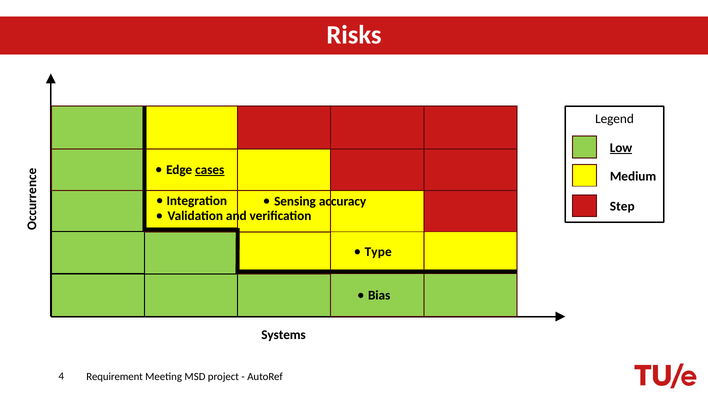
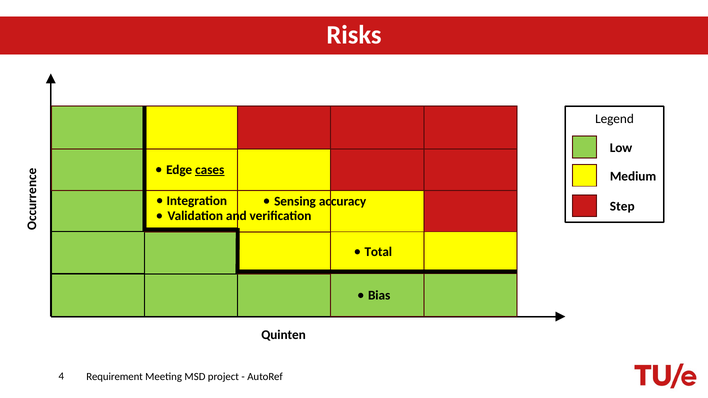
Low underline: present -> none (621, 148)
Type: Type -> Total (378, 252)
Systems: Systems -> Quinten (284, 335)
